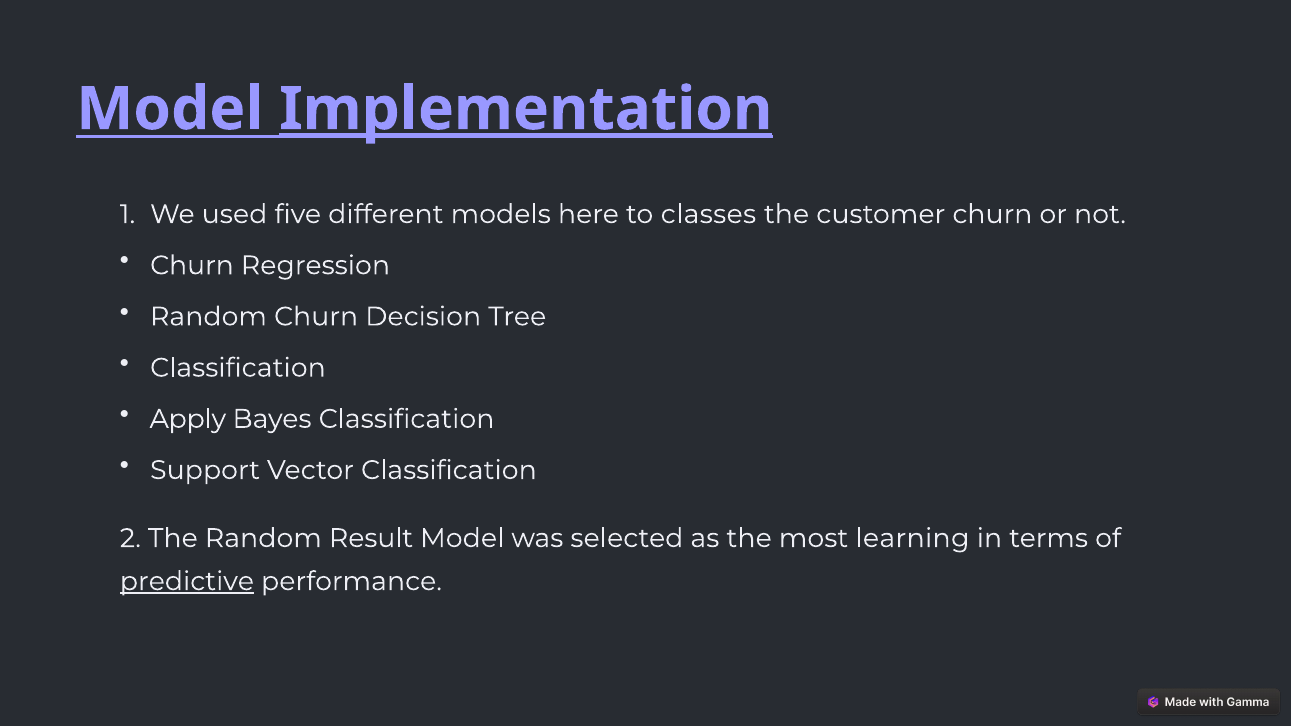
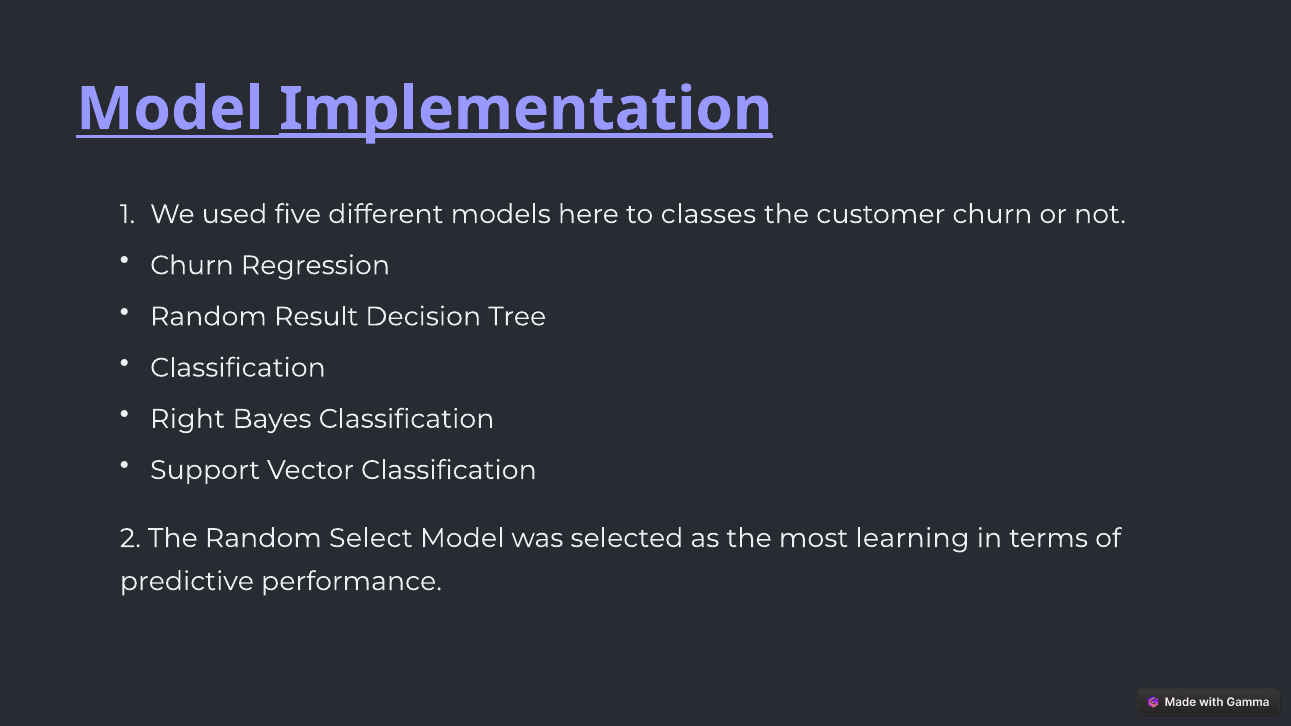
Random Churn: Churn -> Result (316, 317)
Apply: Apply -> Right (188, 419)
Result: Result -> Select (371, 538)
predictive underline: present -> none (187, 581)
